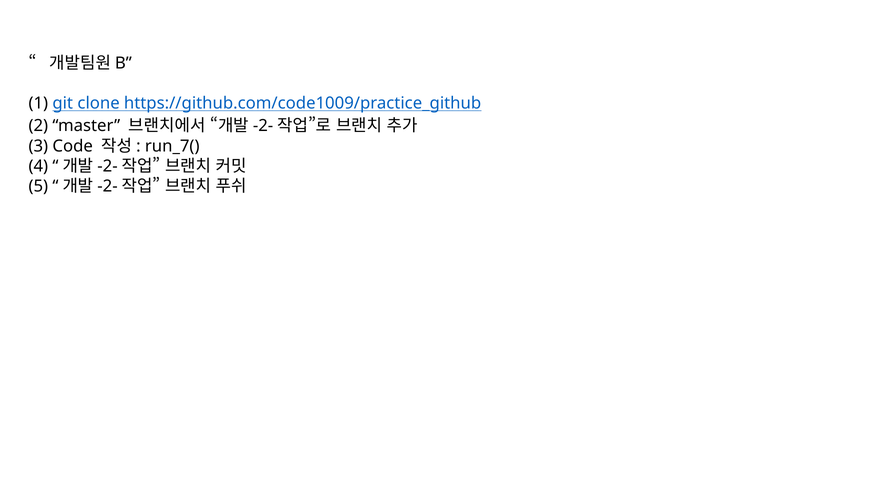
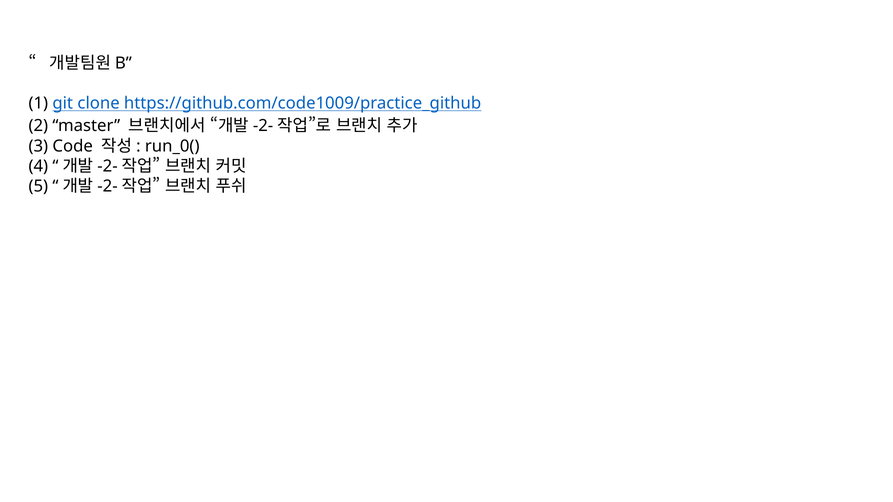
run_7(: run_7( -> run_0( (172, 146)
